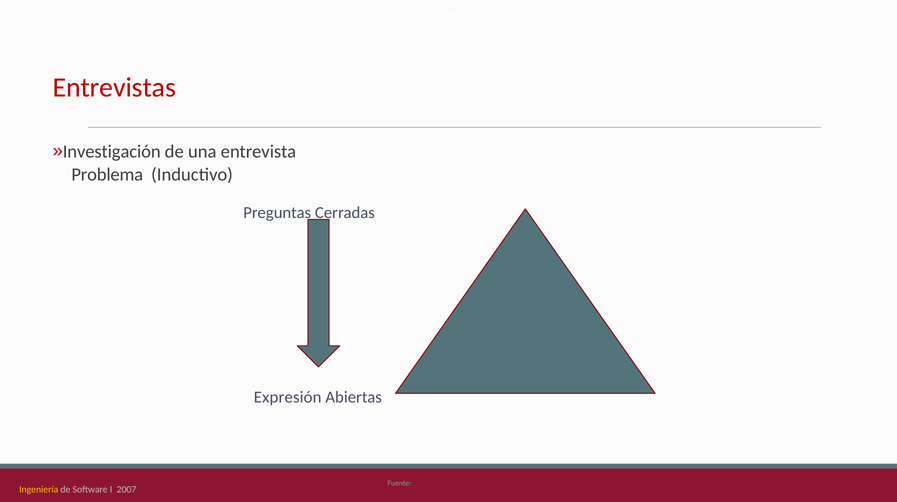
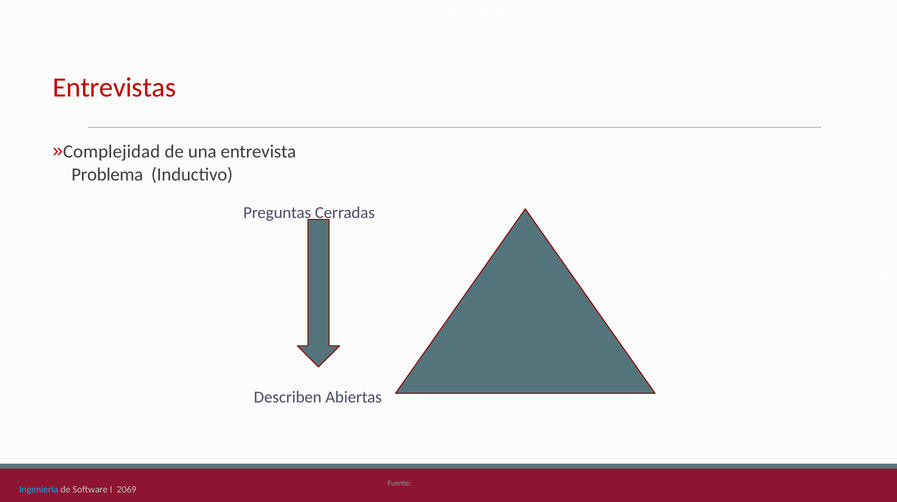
Investigación: Investigación -> Complejidad (112, 152)
Expresión: Expresión -> Describen (288, 398)
Ingeniería colour: yellow -> light blue (39, 490)
2007: 2007 -> 2069 (127, 490)
